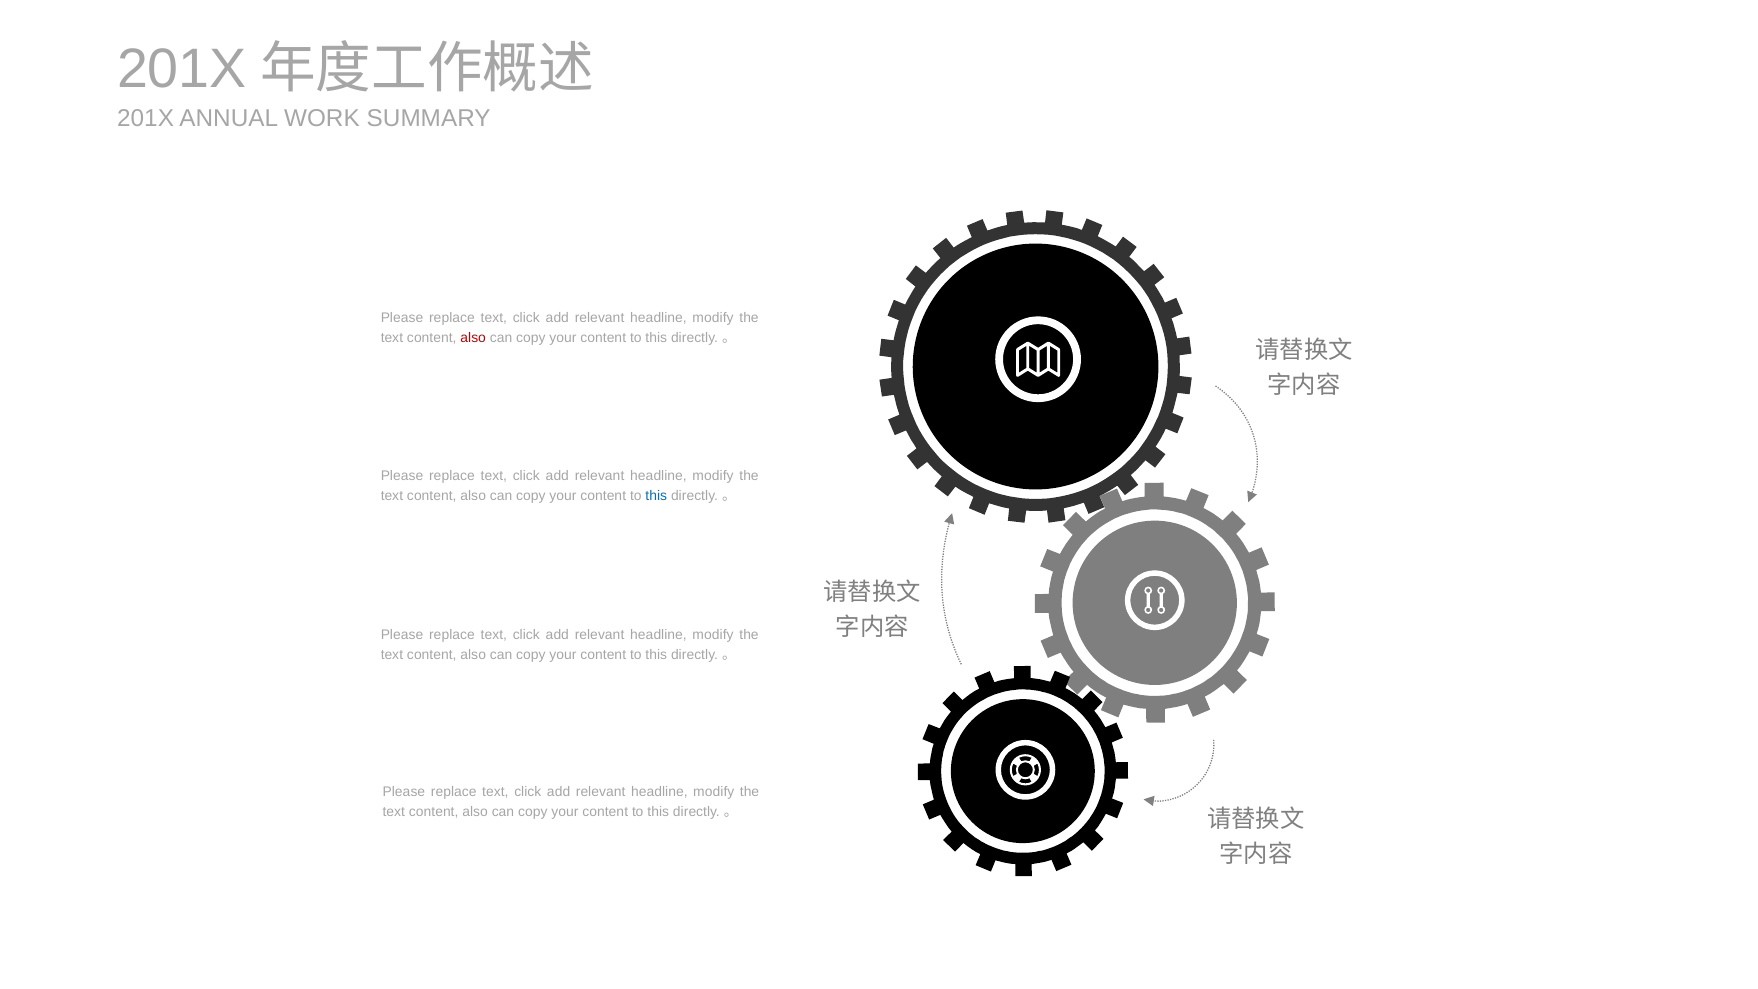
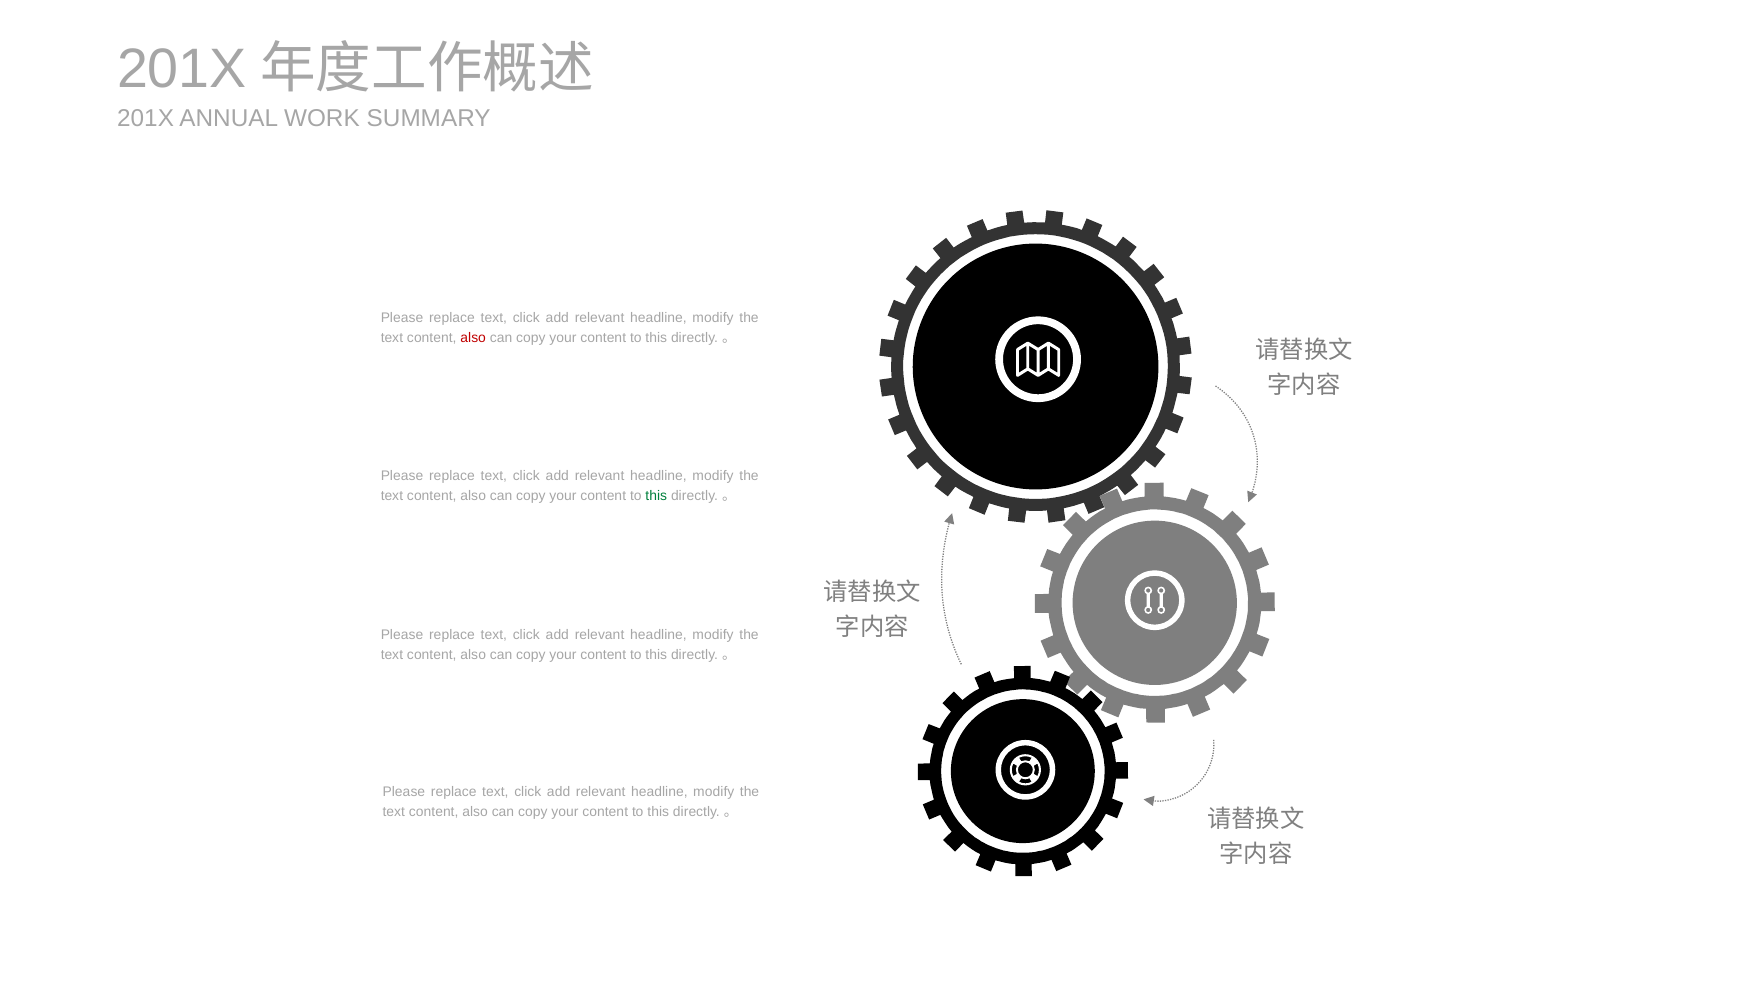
this colour: blue -> green (656, 496)
